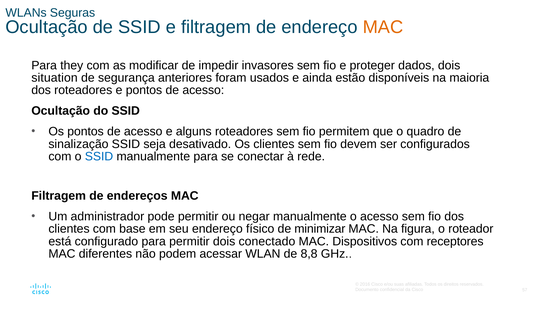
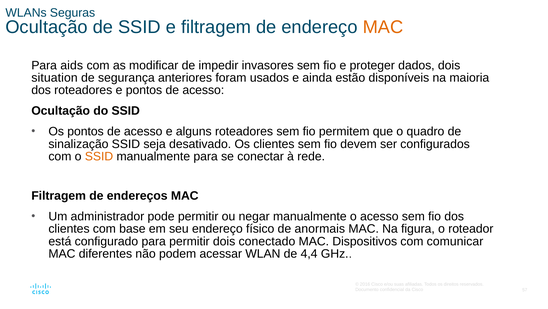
they: they -> aids (72, 65)
SSID colour: blue -> orange (99, 156)
minimizar: minimizar -> anormais (320, 228)
receptores: receptores -> comunicar (455, 241)
8,8: 8,8 -> 4,4 (309, 253)
